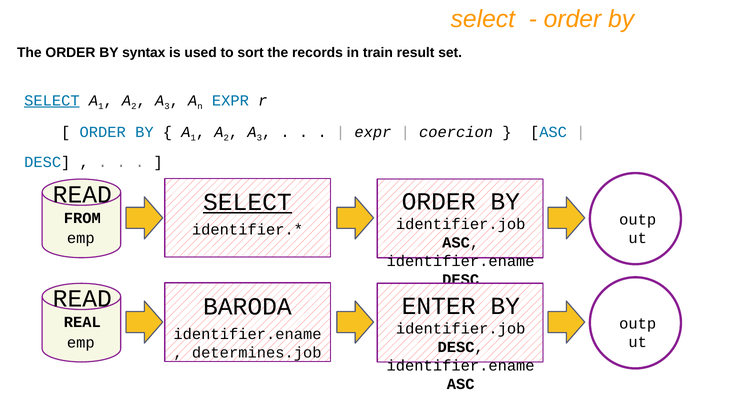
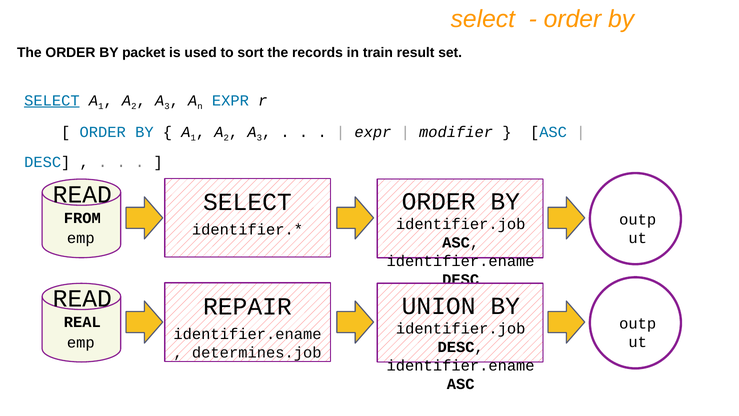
syntax: syntax -> packet (144, 53)
coercion: coercion -> modifier (456, 132)
SELECT underline: present -> none (247, 202)
ENTER: ENTER -> UNION (439, 306)
BARODA: BARODA -> REPAIR (247, 306)
